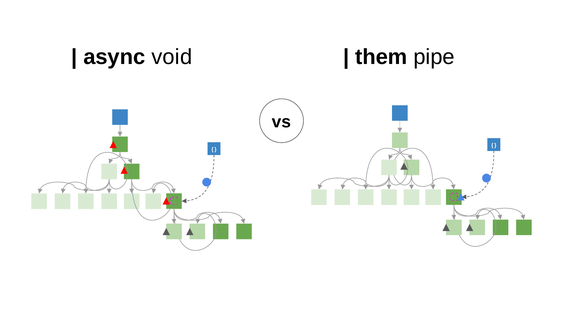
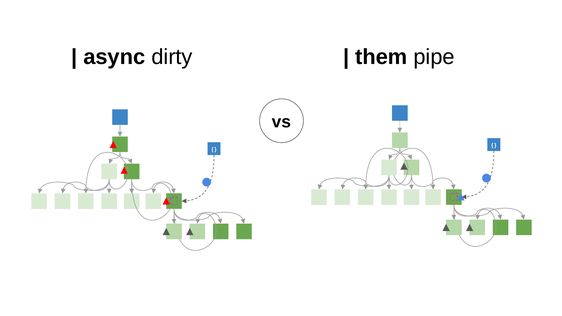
void: void -> dirty (172, 57)
